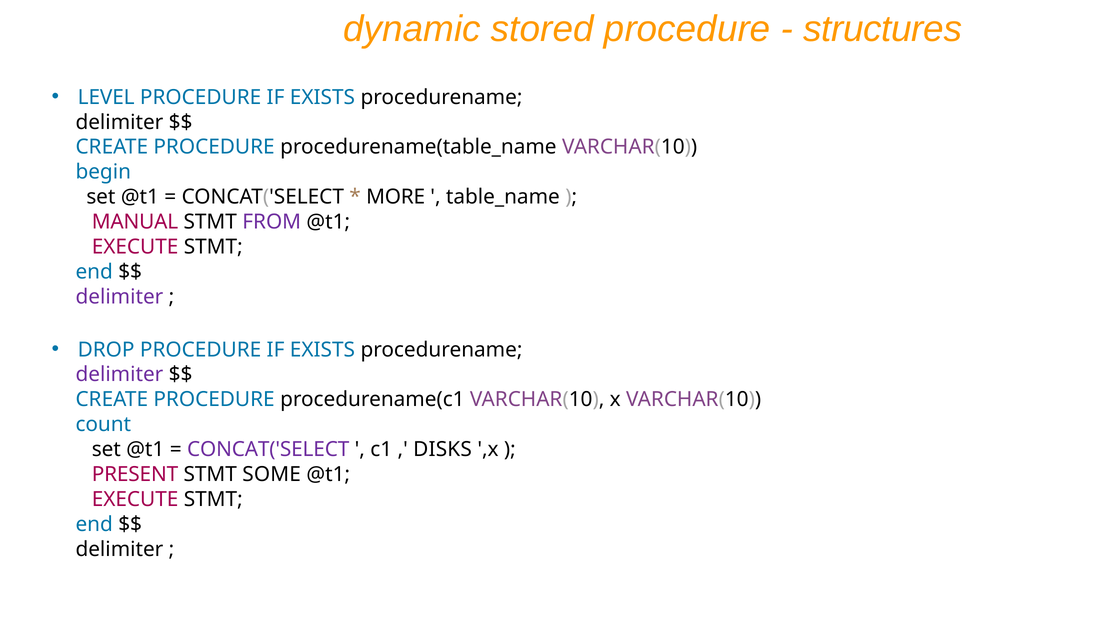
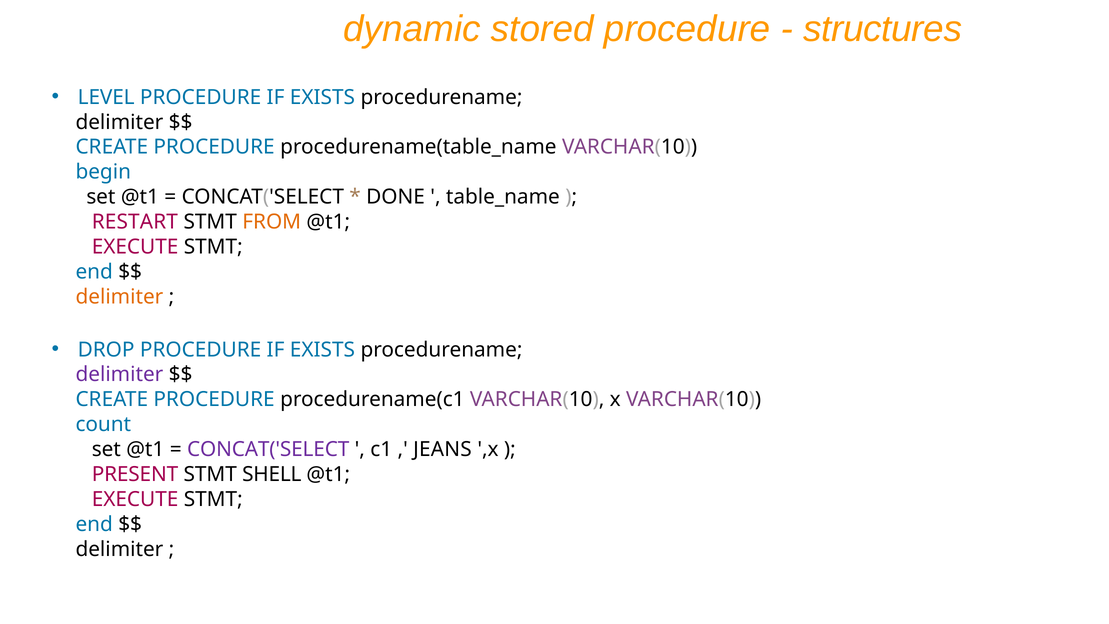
MORE: MORE -> DONE (396, 197)
MANUAL: MANUAL -> RESTART (135, 222)
FROM colour: purple -> orange (272, 222)
delimiter colour: purple -> orange (119, 297)
DISKS: DISKS -> JEANS (443, 449)
SOME: SOME -> SHELL (272, 474)
